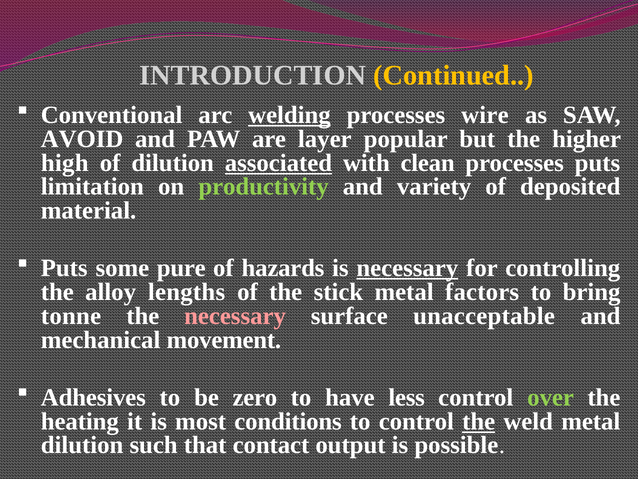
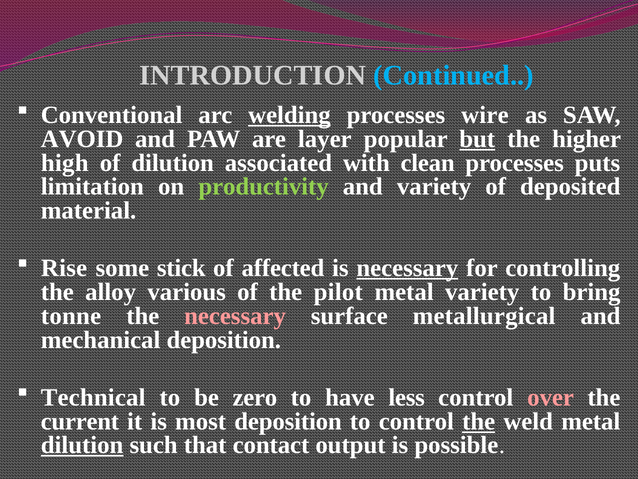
Continued colour: yellow -> light blue (454, 75)
but underline: none -> present (477, 139)
associated underline: present -> none (278, 163)
Puts: Puts -> Rise (64, 268)
pure: pure -> stick (181, 268)
hazards: hazards -> affected (283, 268)
lengths: lengths -> various (187, 292)
stick: stick -> pilot (338, 292)
metal factors: factors -> variety (482, 292)
unacceptable: unacceptable -> metallurgical (484, 316)
mechanical movement: movement -> deposition (224, 339)
Adhesives: Adhesives -> Technical (93, 397)
over colour: light green -> pink (551, 397)
heating: heating -> current (80, 421)
most conditions: conditions -> deposition (288, 421)
dilution underline: none -> present (82, 445)
